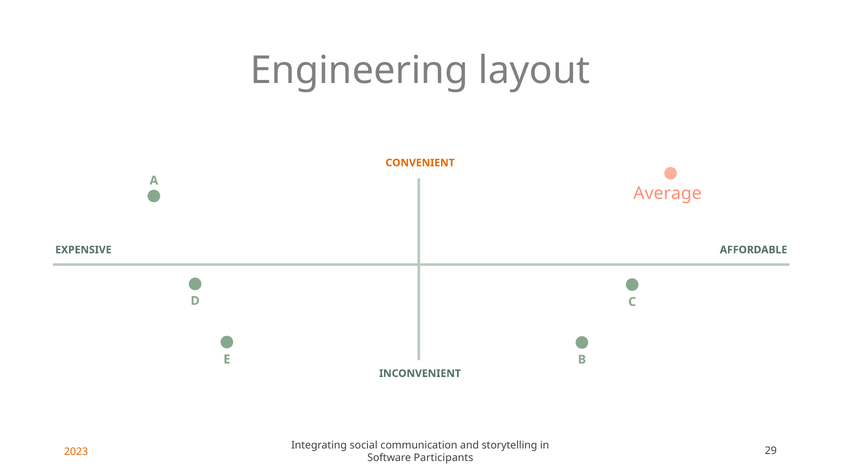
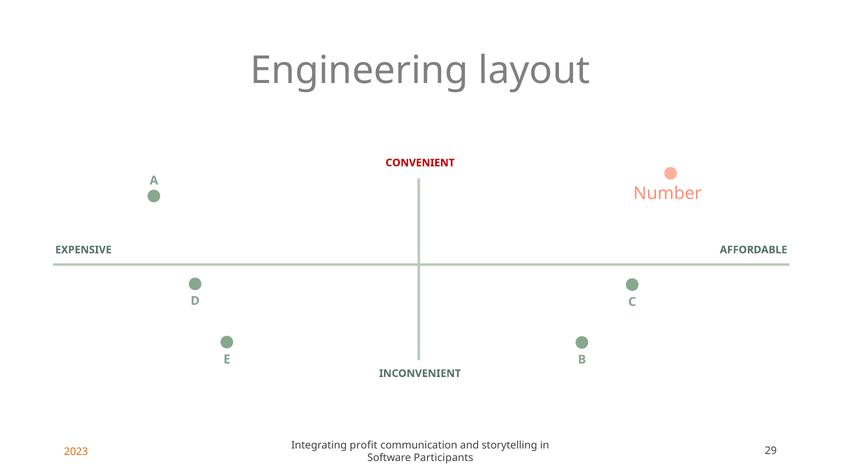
CONVENIENT colour: orange -> red (420, 163)
Average: Average -> Number (668, 194)
social: social -> profit (364, 445)
